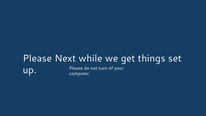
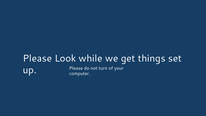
Next: Next -> Look (65, 58)
